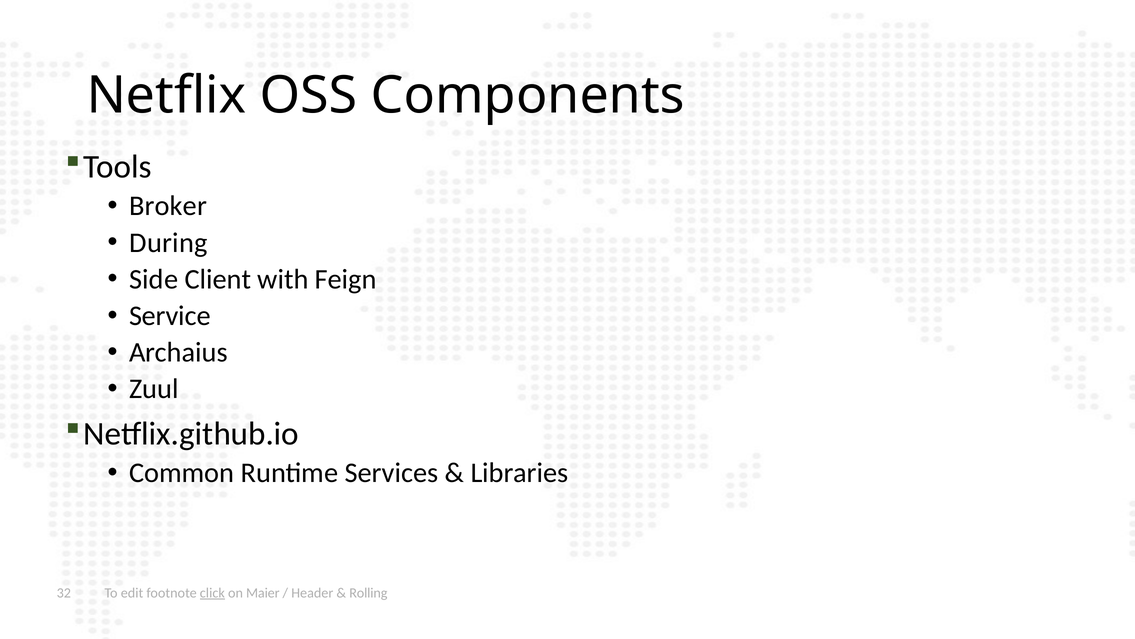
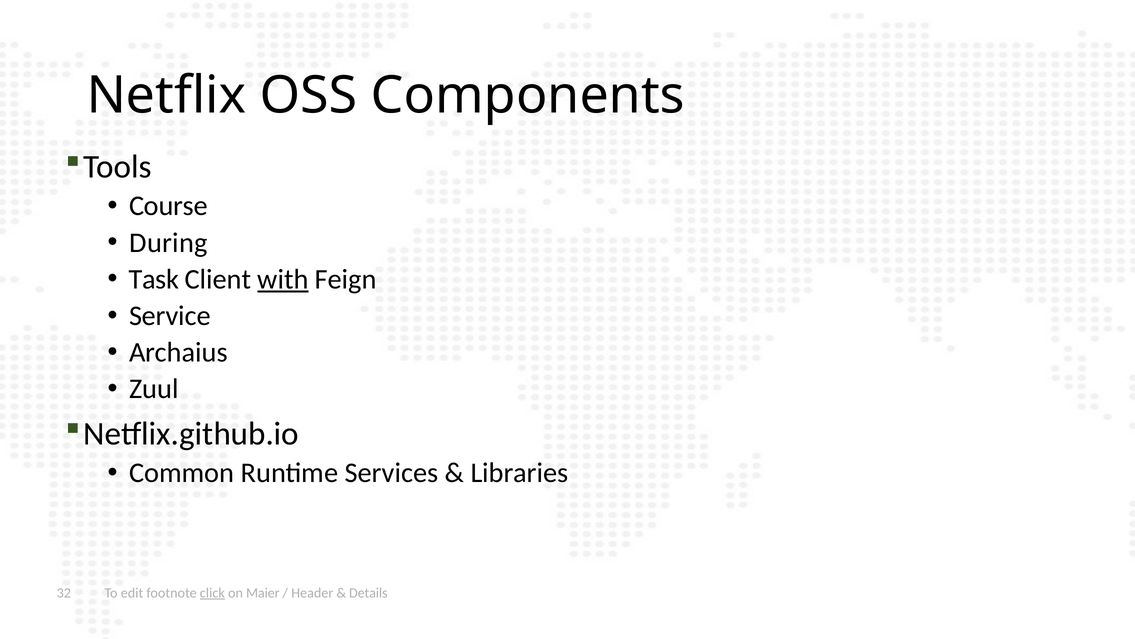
Broker: Broker -> Course (168, 206)
Side: Side -> Task (154, 279)
with underline: none -> present (283, 279)
Rolling: Rolling -> Details (368, 593)
